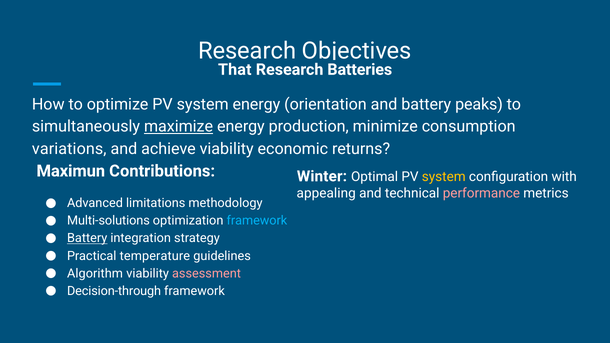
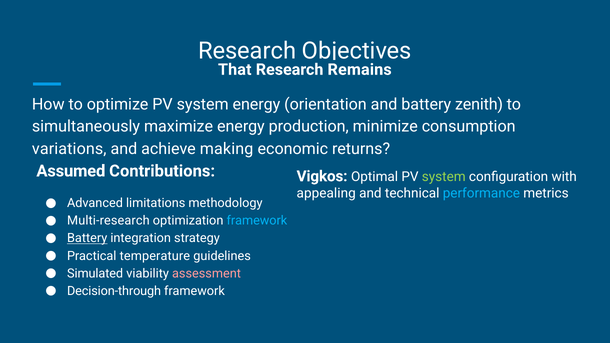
Batteries: Batteries -> Remains (360, 70)
peaks: peaks -> zenith (479, 104)
maximize underline: present -> none (179, 127)
achieve viability: viability -> making (227, 149)
Maximun: Maximun -> Assumed (71, 171)
Winter: Winter -> Vigkos (322, 176)
system colour: yellow -> light green (444, 177)
performance colour: pink -> light blue (481, 193)
Multi-solutions: Multi-solutions -> Multi-research (108, 221)
Algorithm: Algorithm -> Simulated (95, 273)
